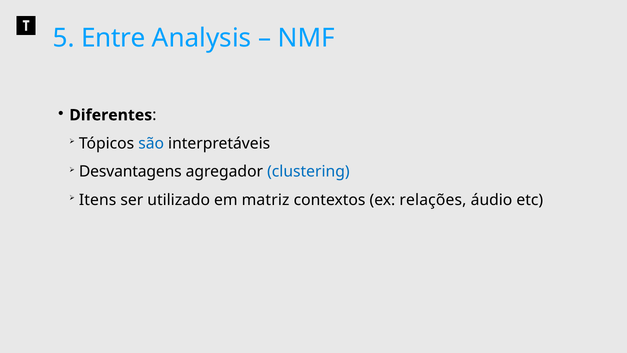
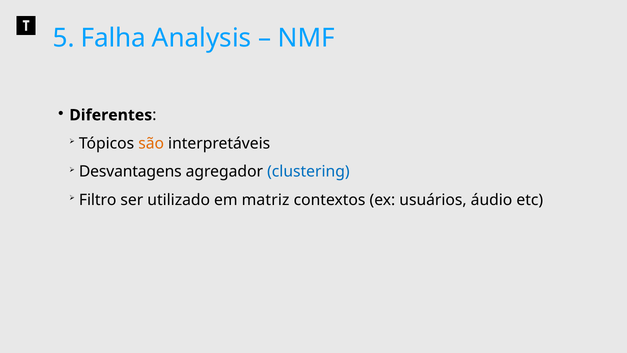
Entre: Entre -> Falha (113, 38)
são colour: blue -> orange (151, 143)
Itens: Itens -> Filtro (98, 200)
relações: relações -> usuários (433, 200)
